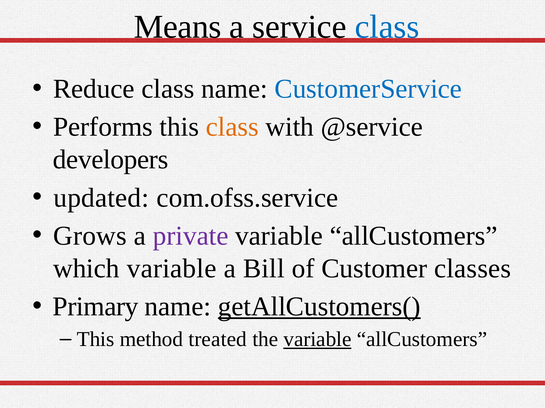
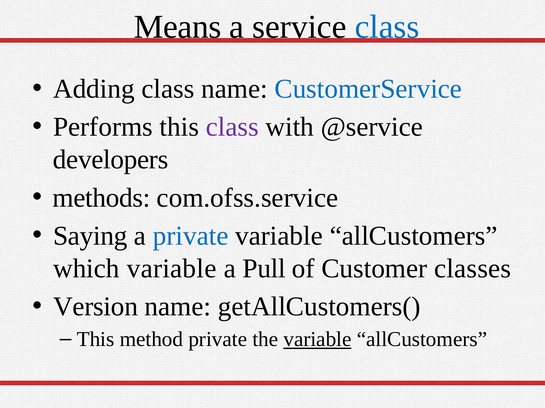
Reduce: Reduce -> Adding (94, 89)
class colour: orange -> purple (232, 127)
updated: updated -> methods (102, 198)
Grows: Grows -> Saying (90, 236)
private colour: purple -> blue (191, 236)
Bill: Bill -> Pull (264, 269)
Primary: Primary -> Version (96, 307)
getAllCustomers( underline: present -> none (319, 307)
method treated: treated -> private (218, 340)
